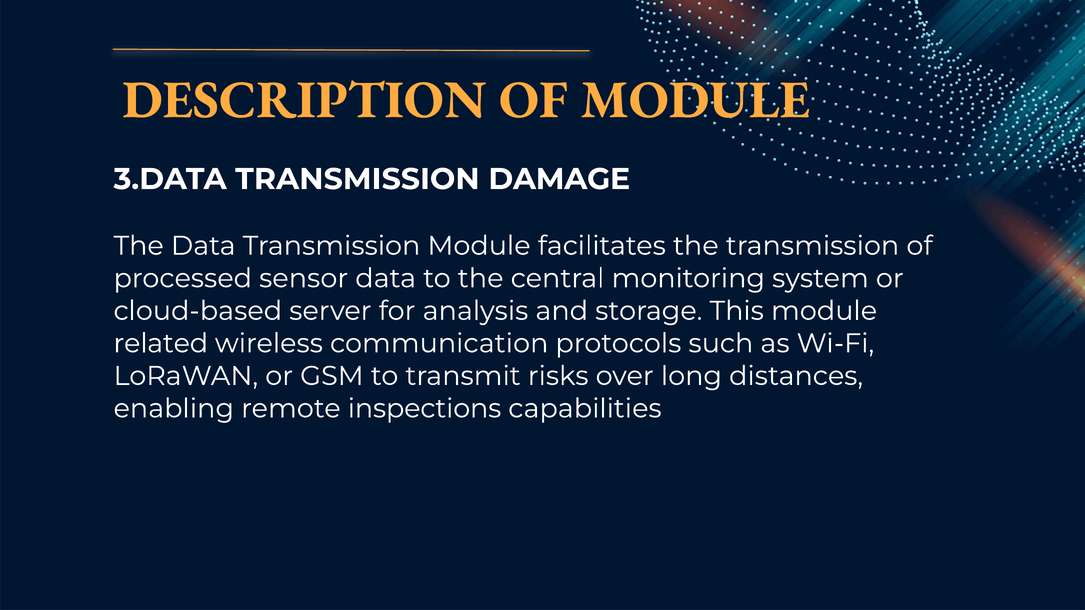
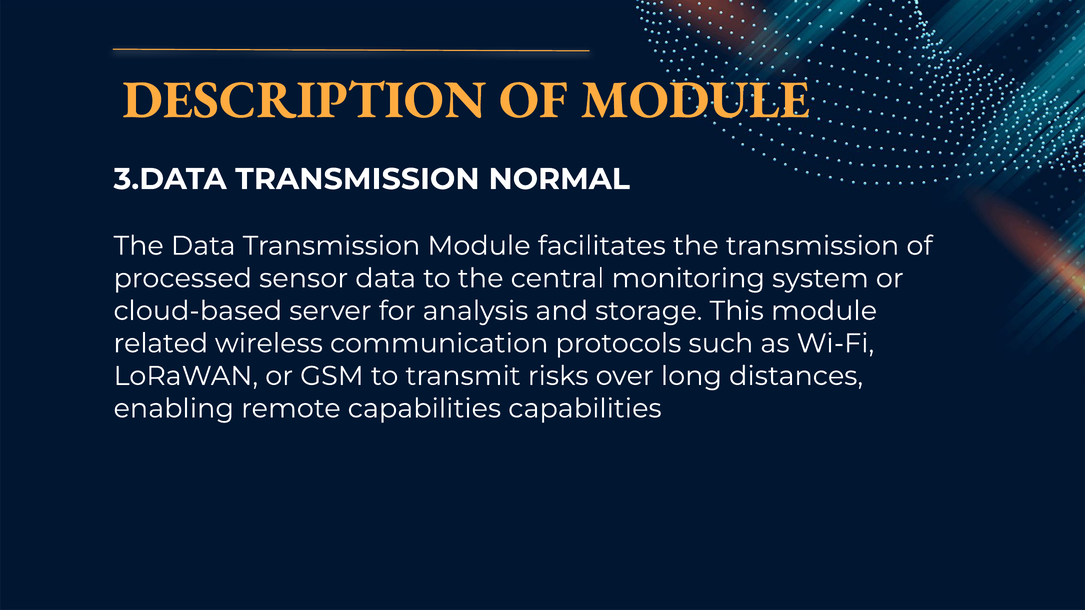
DAMAGE: DAMAGE -> NORMAL (559, 179)
remote inspections: inspections -> capabilities (424, 409)
